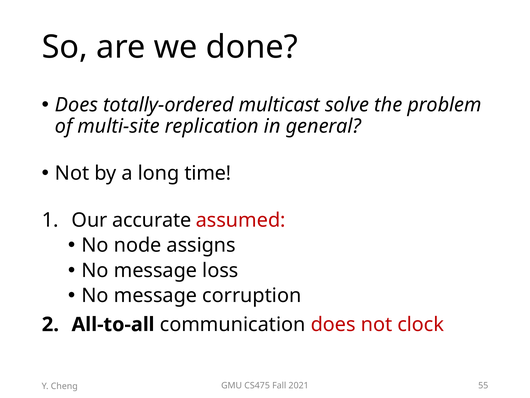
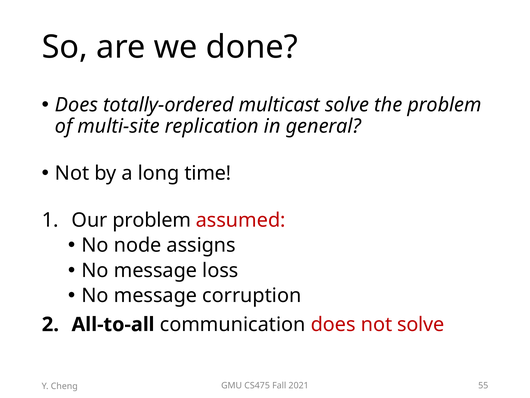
Our accurate: accurate -> problem (152, 220)
not clock: clock -> solve (421, 324)
